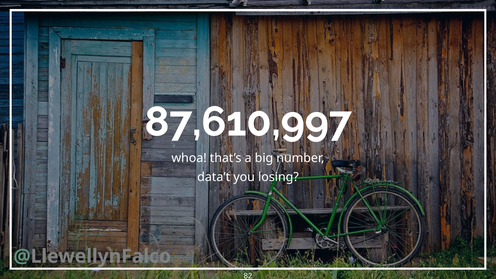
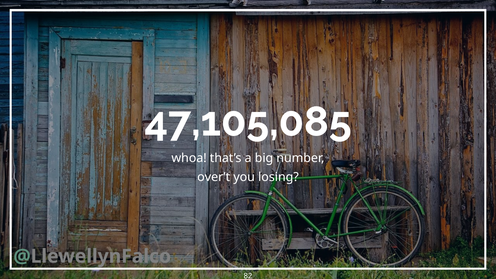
87,610,997: 87,610,997 -> 47,105,085 (248, 122)
data’t: data’t -> over’t (214, 177)
